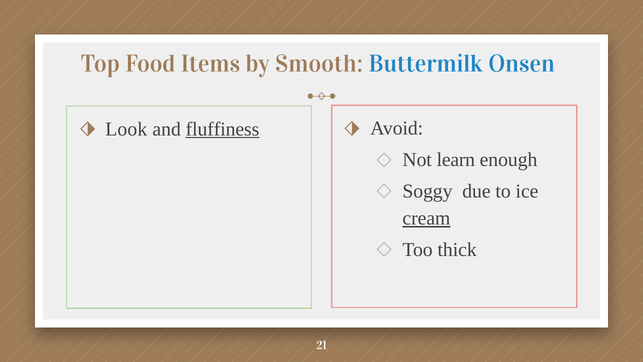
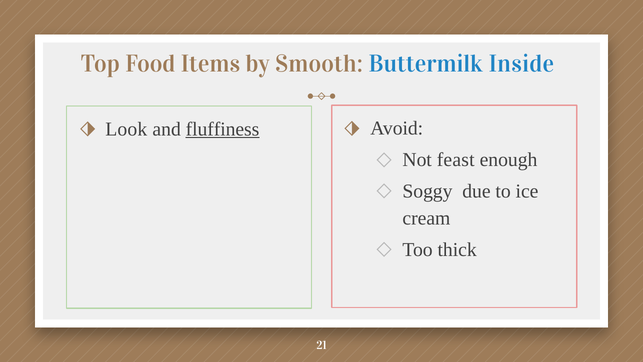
Onsen: Onsen -> Inside (521, 64)
learn: learn -> feast (456, 160)
cream underline: present -> none (426, 218)
